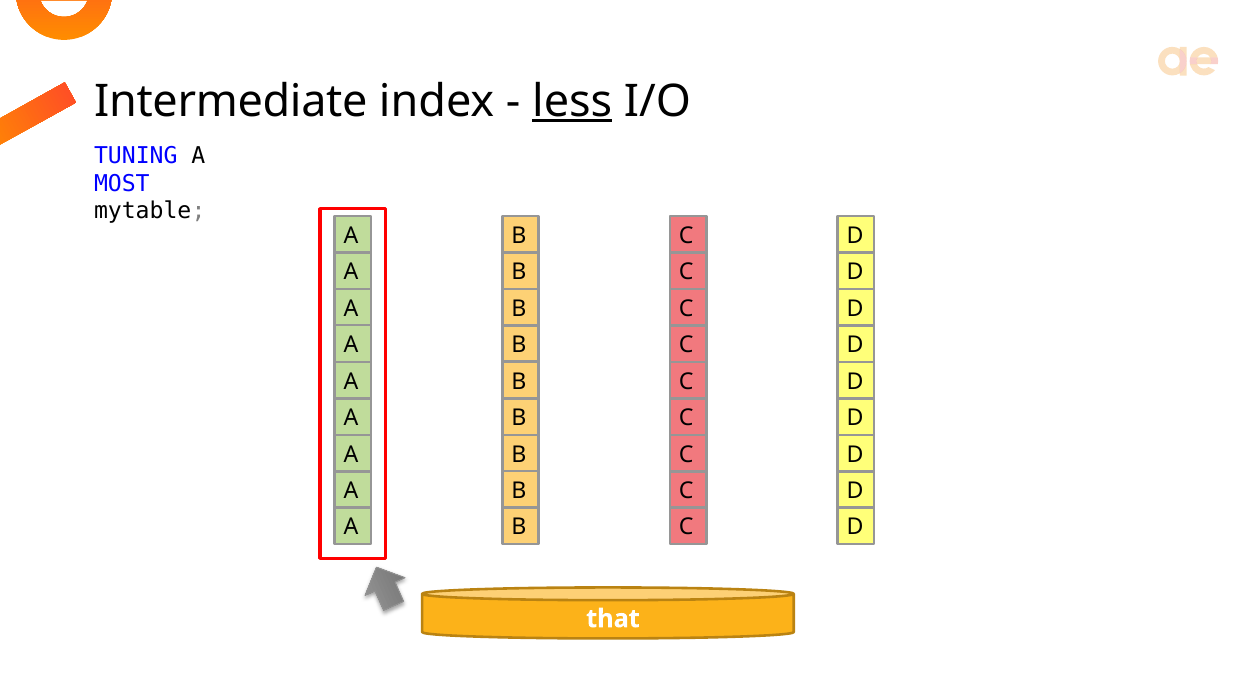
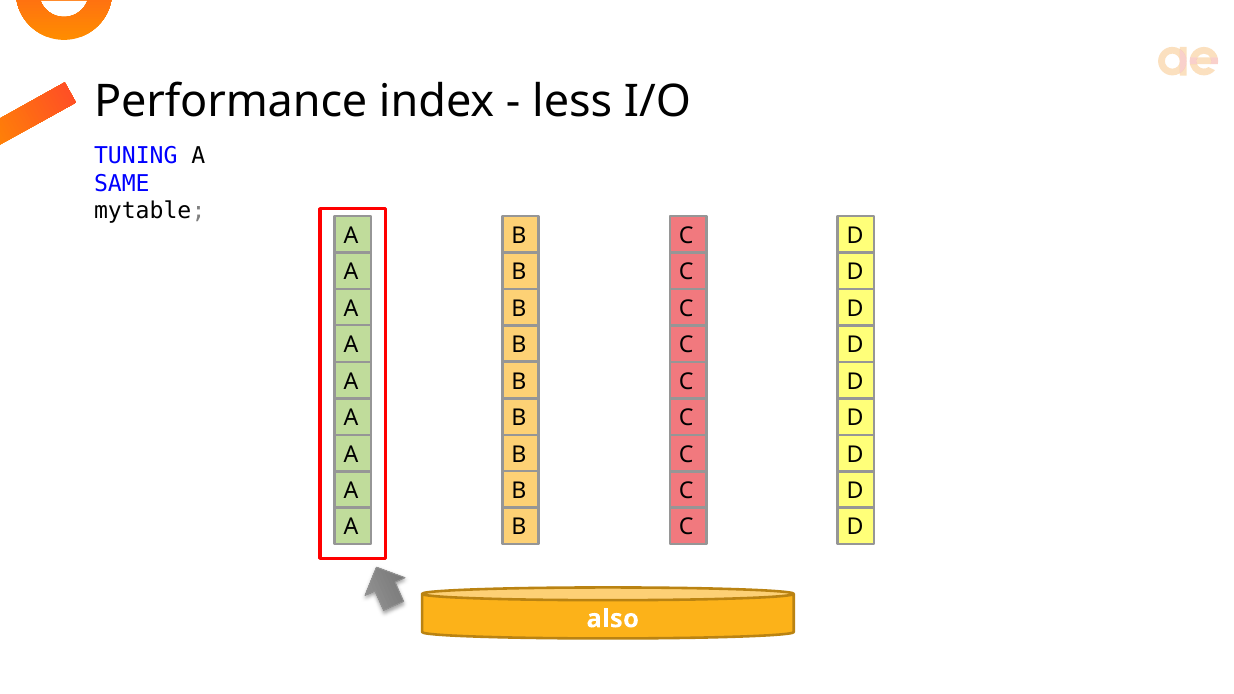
Intermediate: Intermediate -> Performance (231, 101)
less underline: present -> none (572, 101)
MOST: MOST -> SAME (122, 183)
that: that -> also (613, 619)
